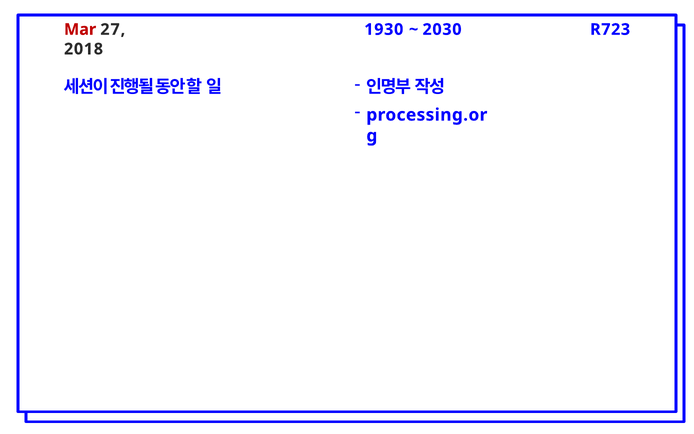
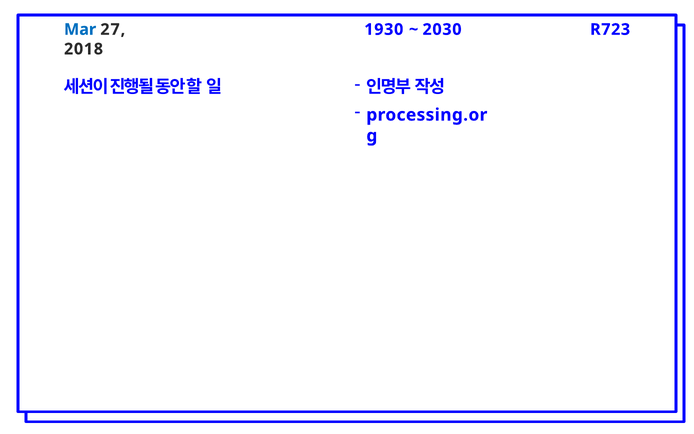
Mar colour: red -> blue (80, 29)
